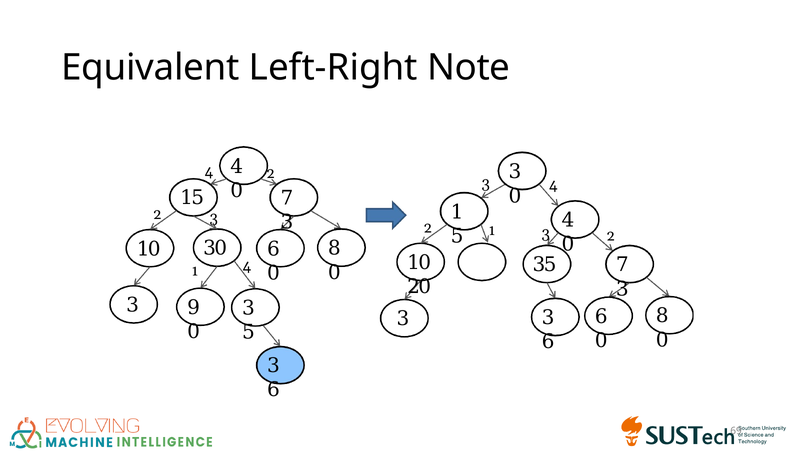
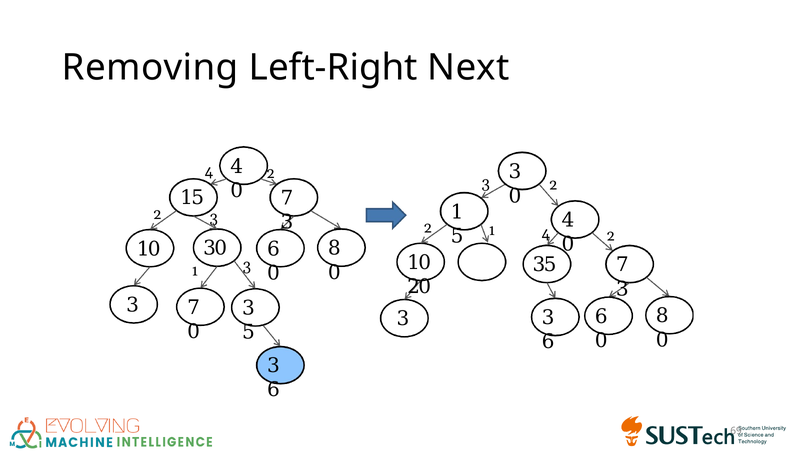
Equivalent: Equivalent -> Removing (150, 67)
Note: Note -> Next (468, 67)
4: 4 -> 2 (553, 185)
1 3: 3 -> 4 (546, 233)
1 4: 4 -> 3 (247, 266)
3 9: 9 -> 7 (194, 307)
